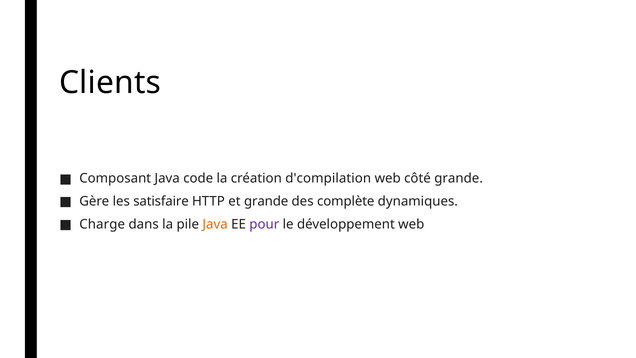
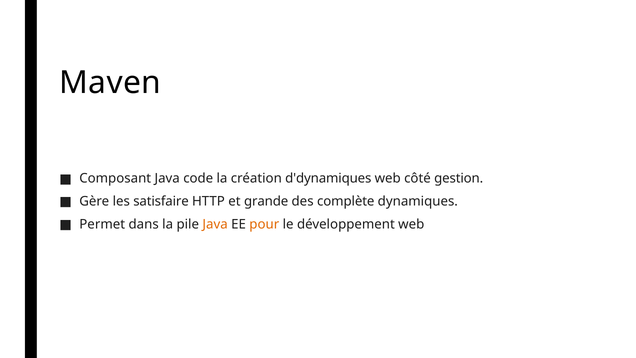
Clients: Clients -> Maven (110, 82)
d'compilation: d'compilation -> d'dynamiques (328, 178)
côté grande: grande -> gestion (459, 178)
Charge: Charge -> Permet (102, 224)
pour colour: purple -> orange (264, 224)
